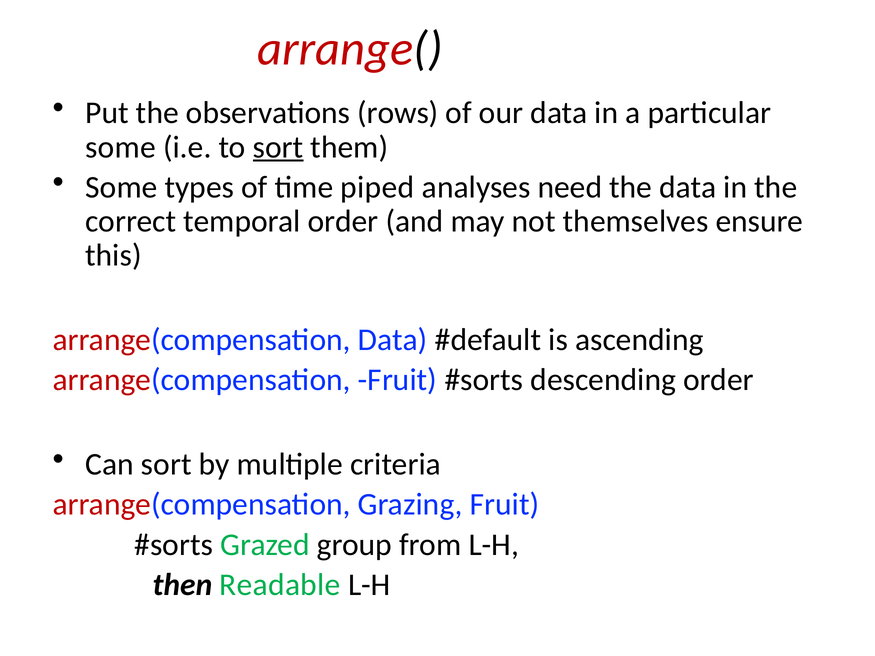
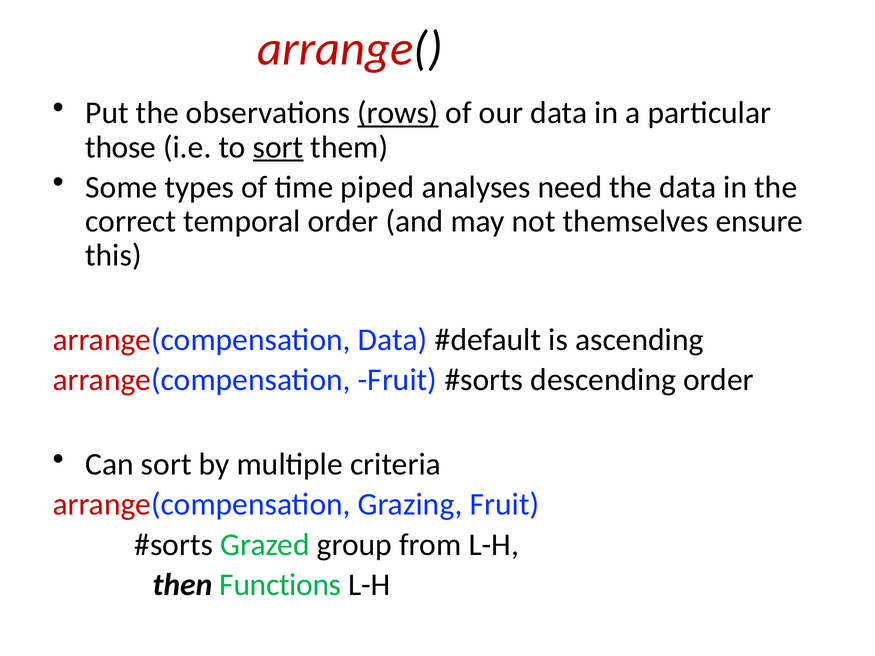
rows underline: none -> present (398, 113)
some: some -> those (121, 147)
Readable: Readable -> Functions (280, 585)
